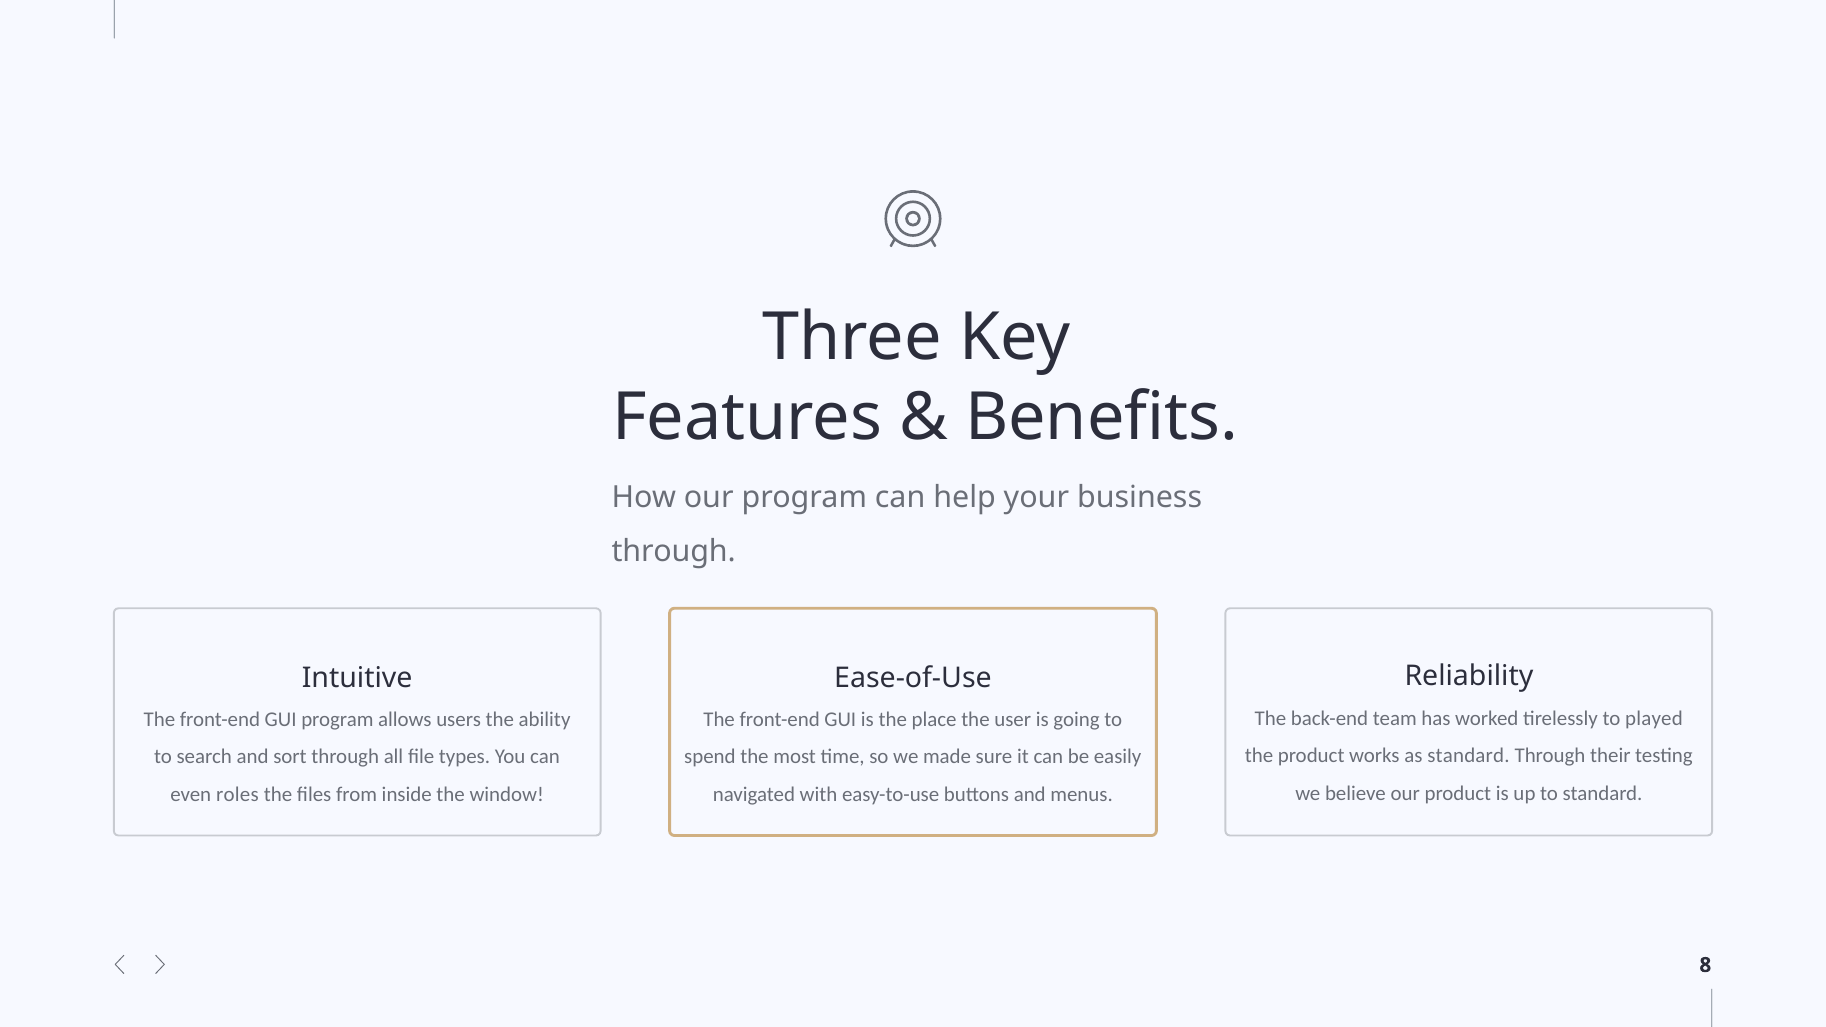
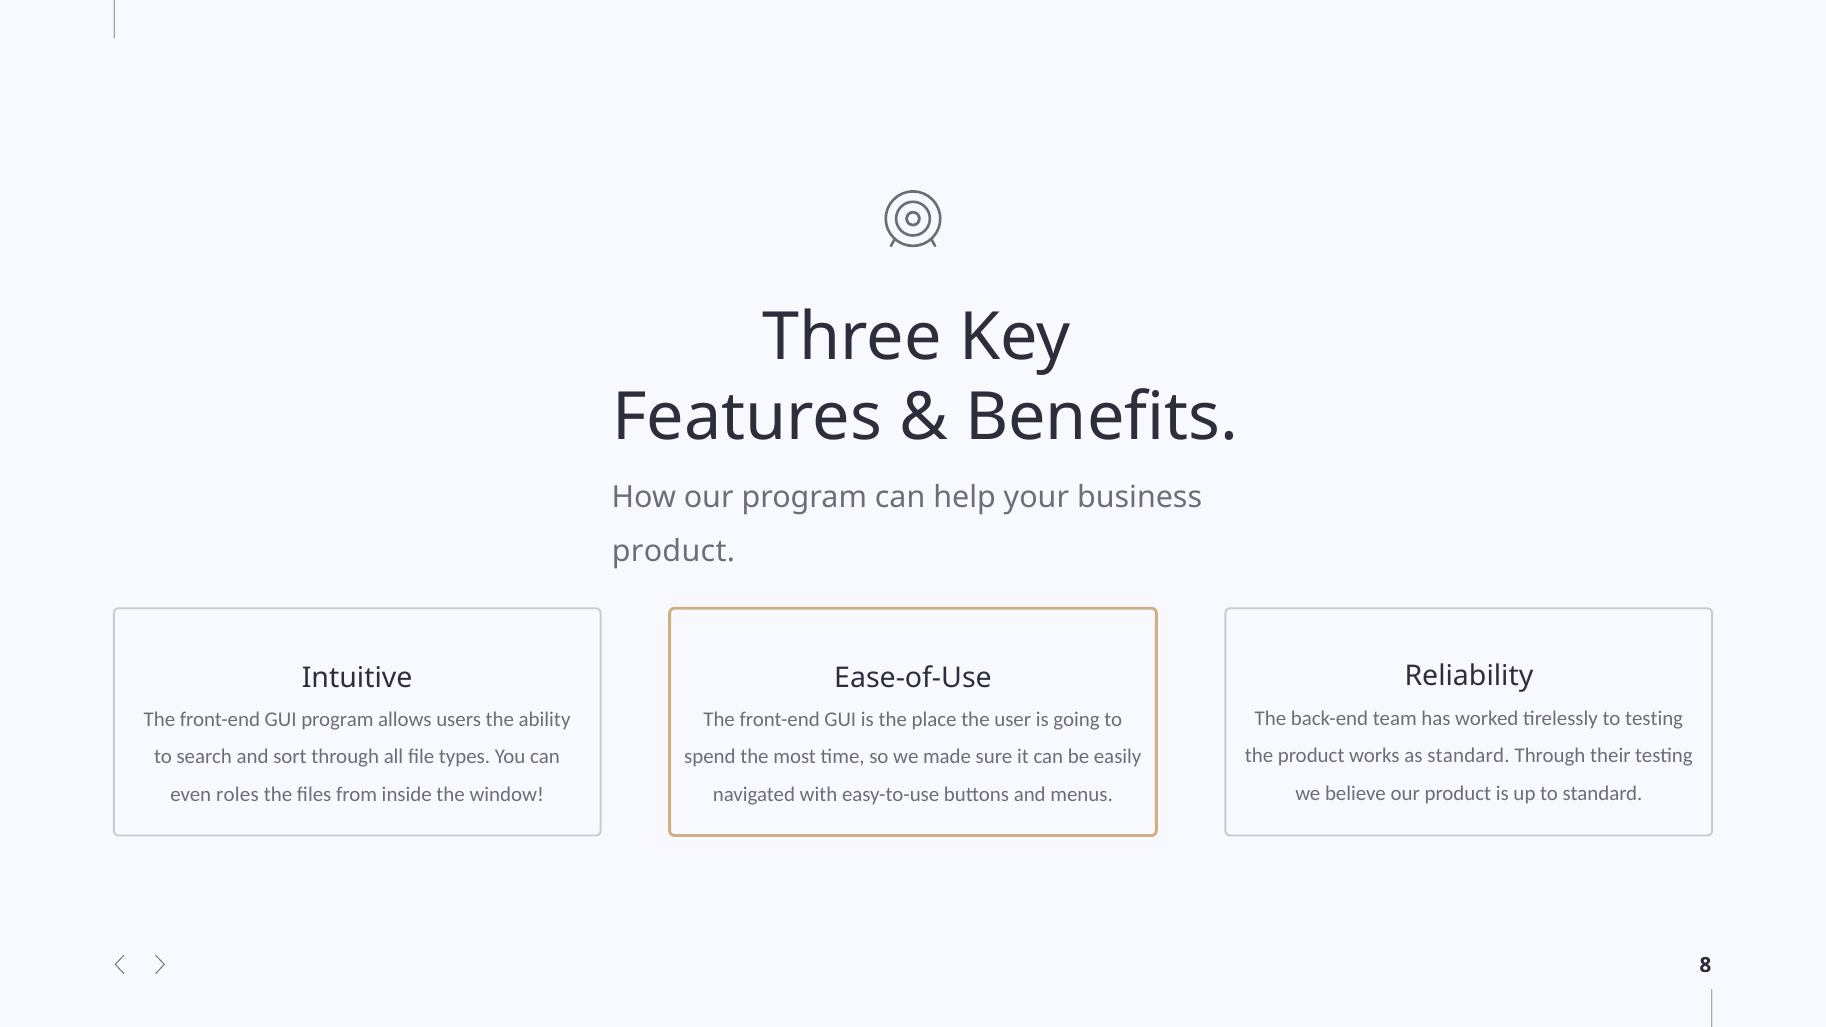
through: through -> product (673, 552)
to played: played -> testing (1654, 718)
